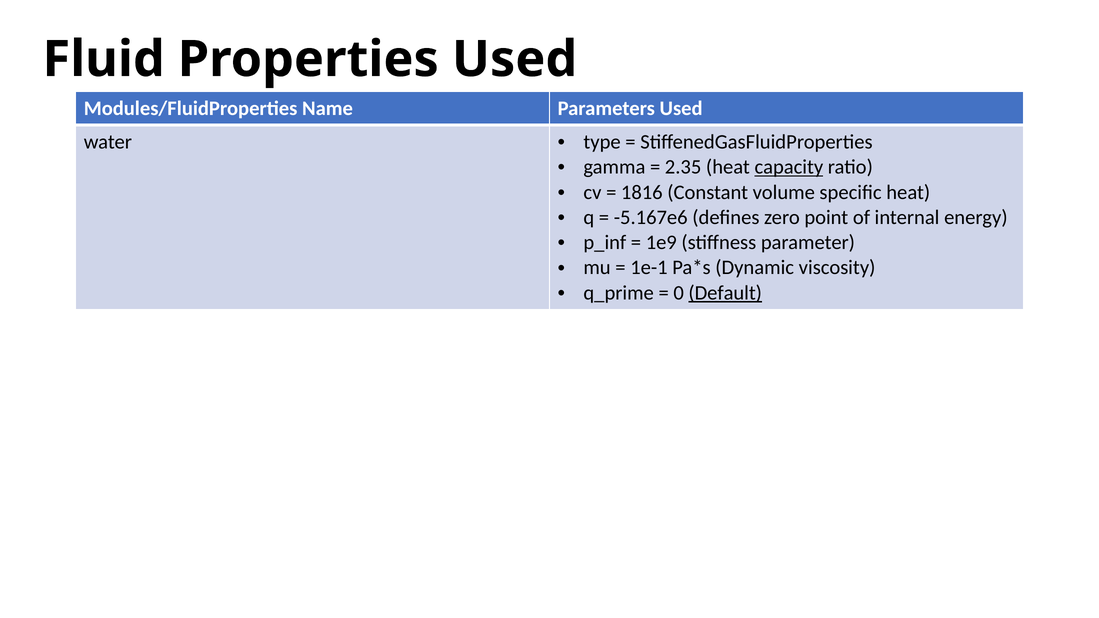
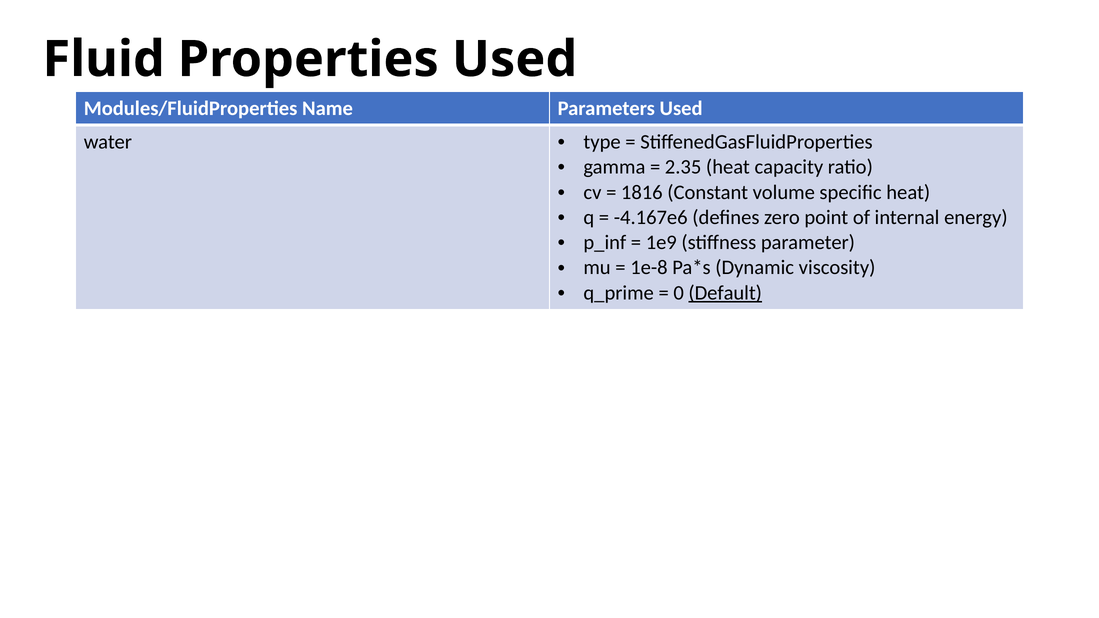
capacity underline: present -> none (789, 167)
-5.167e6: -5.167e6 -> -4.167e6 (651, 217)
1e-1: 1e-1 -> 1e-8 (649, 268)
